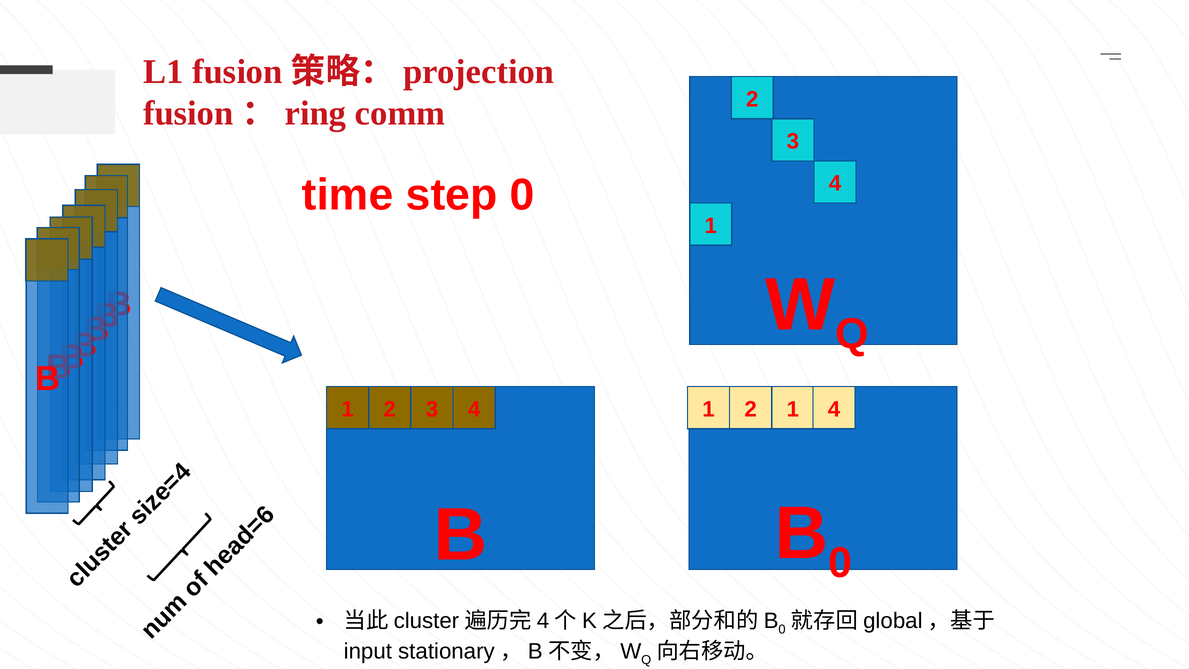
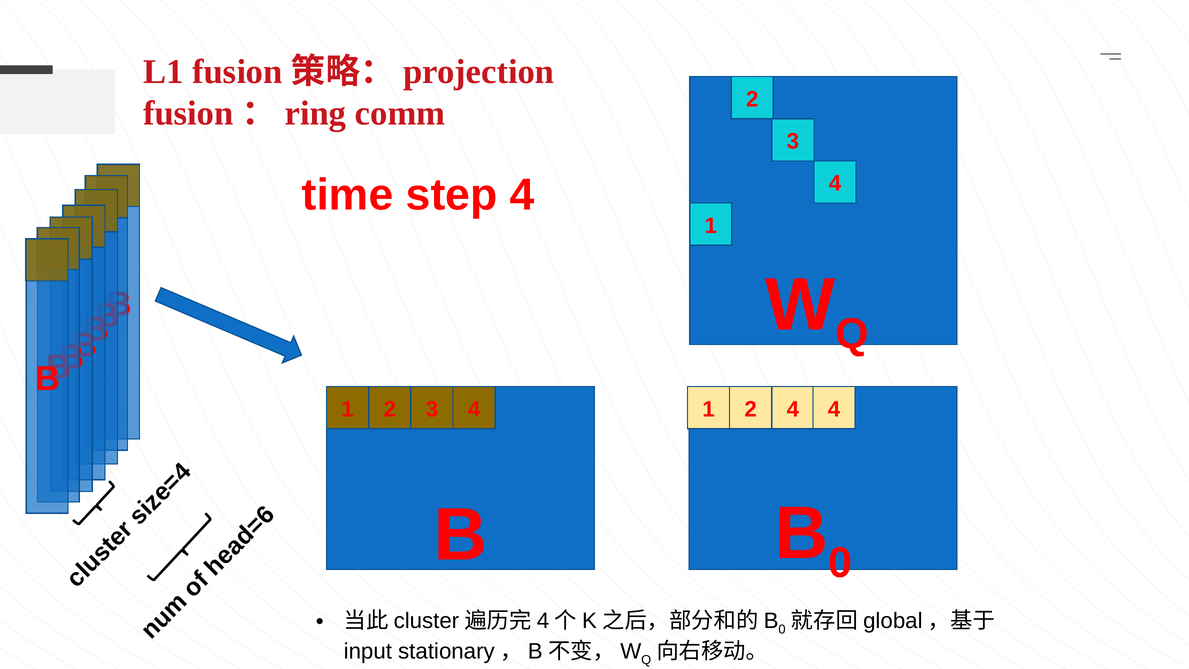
step 0: 0 -> 4 (522, 195)
1: 1 -> 4 (793, 409)
